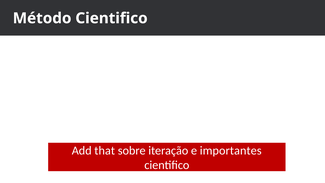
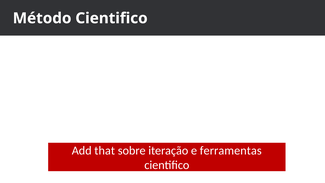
importantes: importantes -> ferramentas (231, 150)
